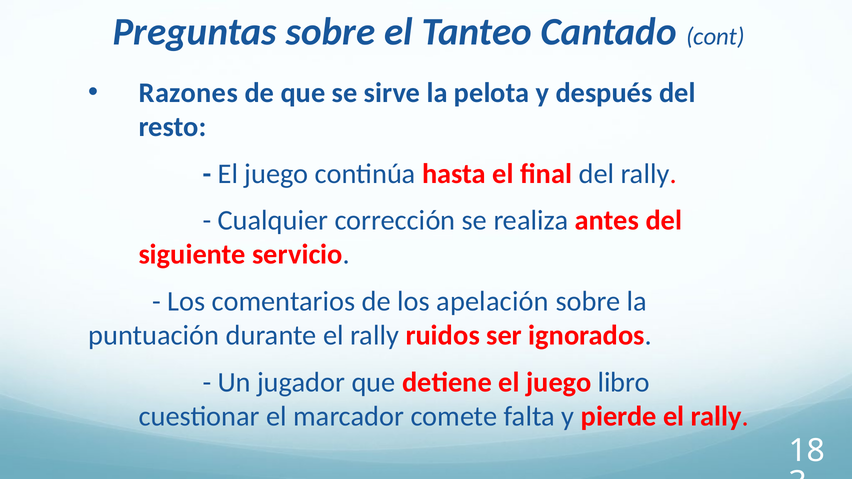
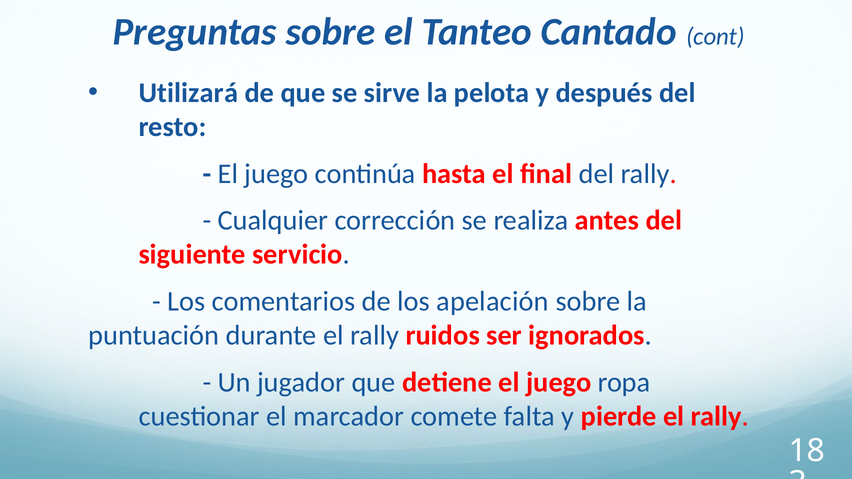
Razones: Razones -> Utilizará (188, 93)
libro: libro -> ropa (624, 383)
